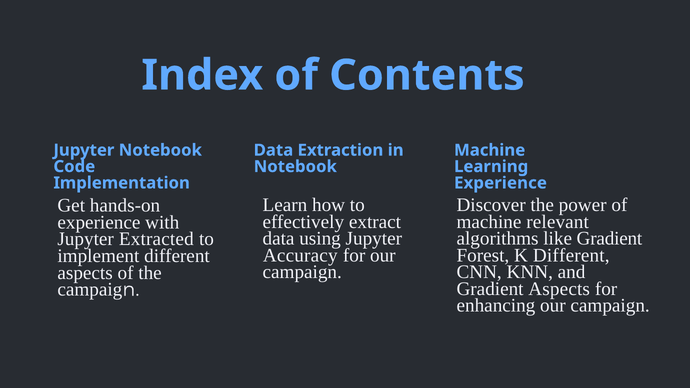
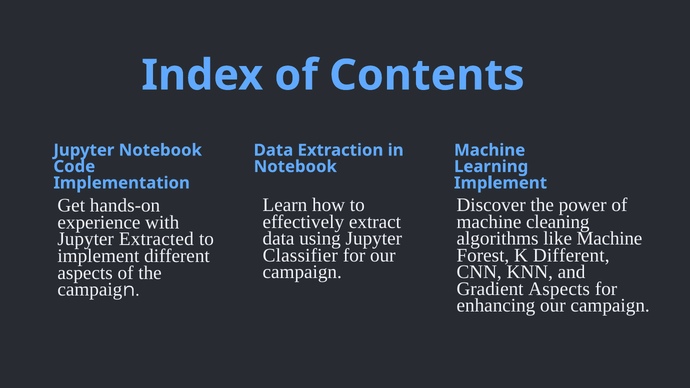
Experience: Experience -> Implement (501, 183)
relevant: relevant -> cleaning (558, 222)
like Gradient: Gradient -> Machine (609, 239)
Accuracy: Accuracy -> Classifier (300, 255)
